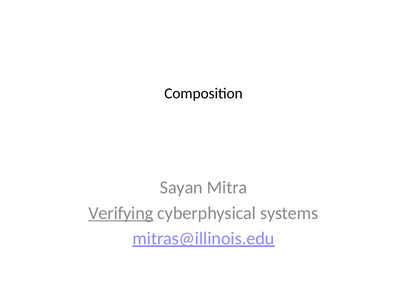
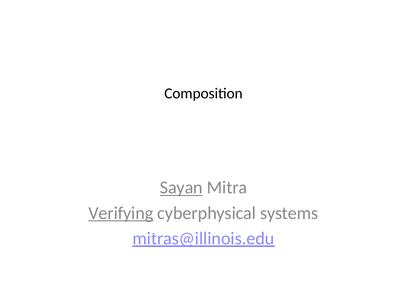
Sayan underline: none -> present (181, 187)
